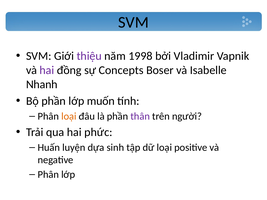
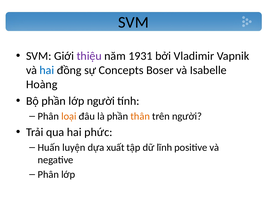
1998: 1998 -> 1931 (140, 56)
hai colour: purple -> blue (47, 70)
Nhanh: Nhanh -> Hoàng (42, 84)
lớp muốn: muốn -> người (101, 101)
thân colour: purple -> orange (140, 116)
sinh: sinh -> xuất (115, 148)
dữ loại: loại -> lĩnh (164, 148)
